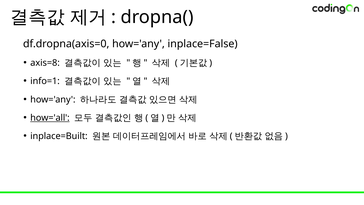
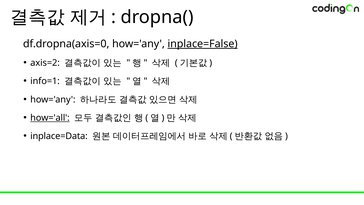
inplace=False underline: none -> present (203, 44)
axis=8: axis=8 -> axis=2 (45, 63)
inplace=Built: inplace=Built -> inplace=Data (59, 136)
